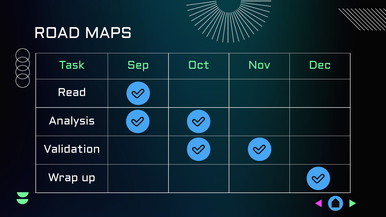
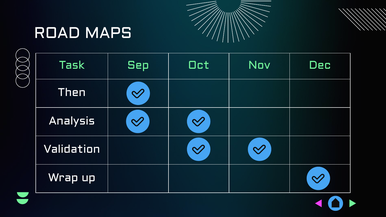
Read: Read -> Then (72, 92)
